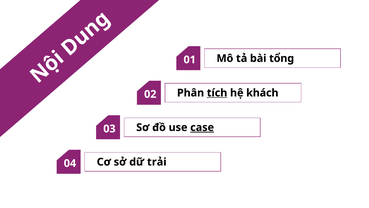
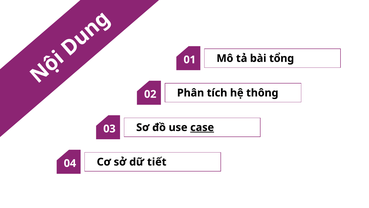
tích underline: present -> none (217, 93)
khách: khách -> thông (262, 93)
trải: trải -> tiết (157, 162)
